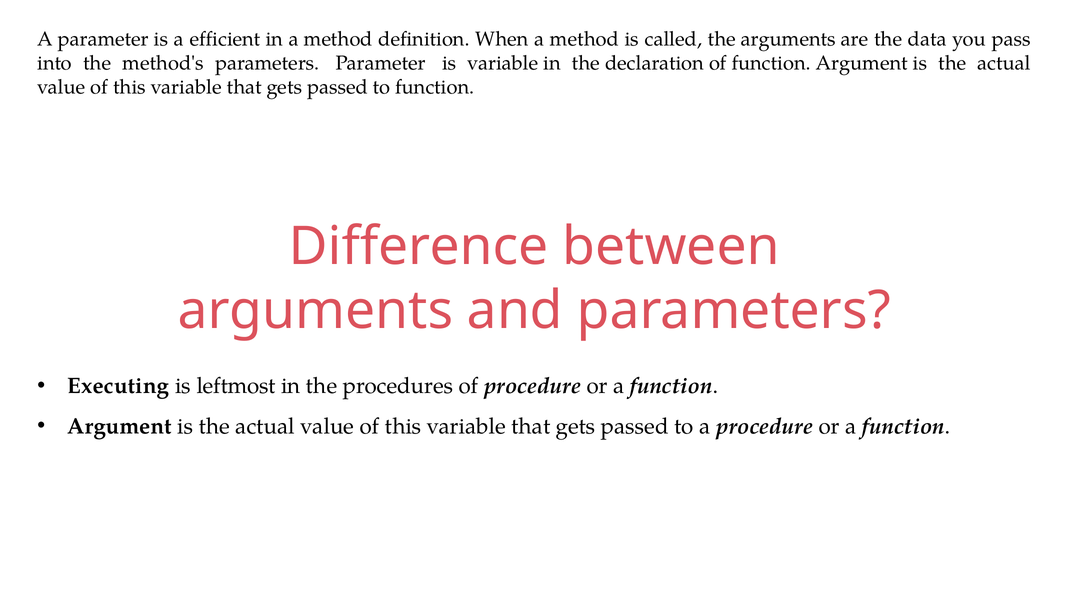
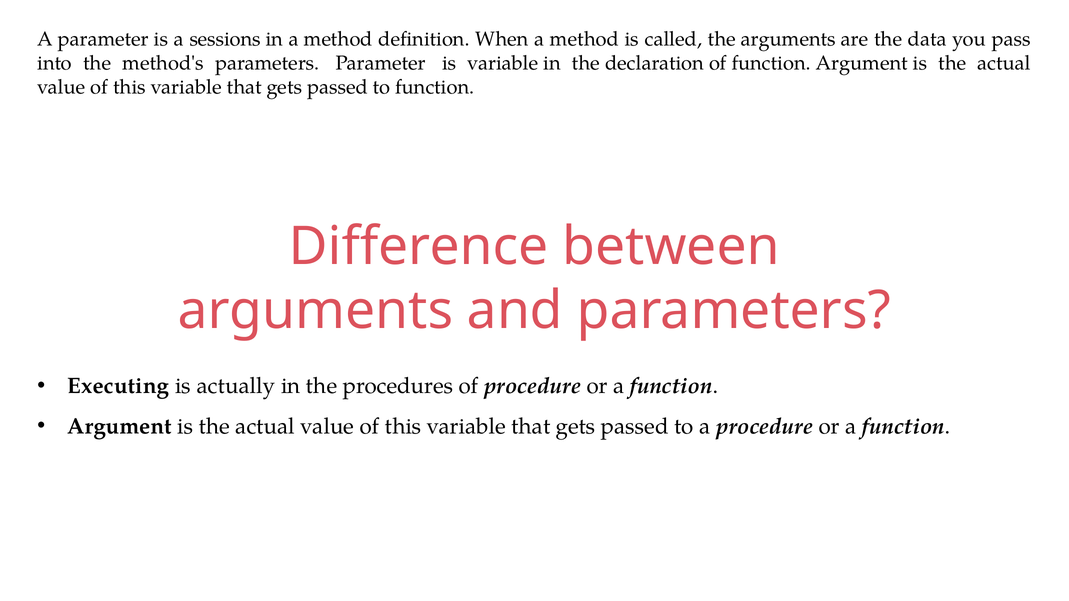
efficient: efficient -> sessions (225, 39)
leftmost: leftmost -> actually (236, 386)
